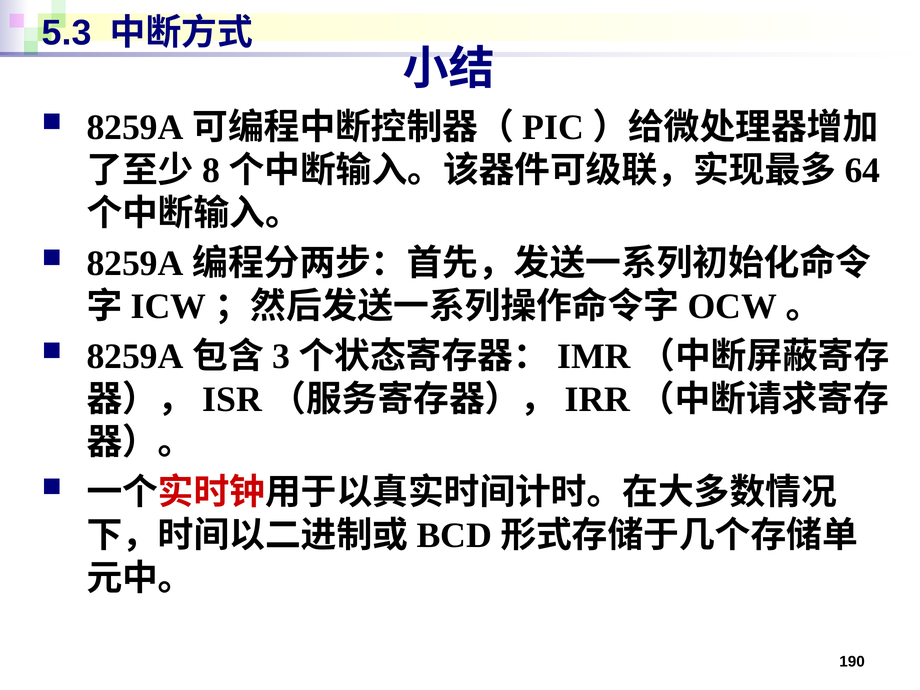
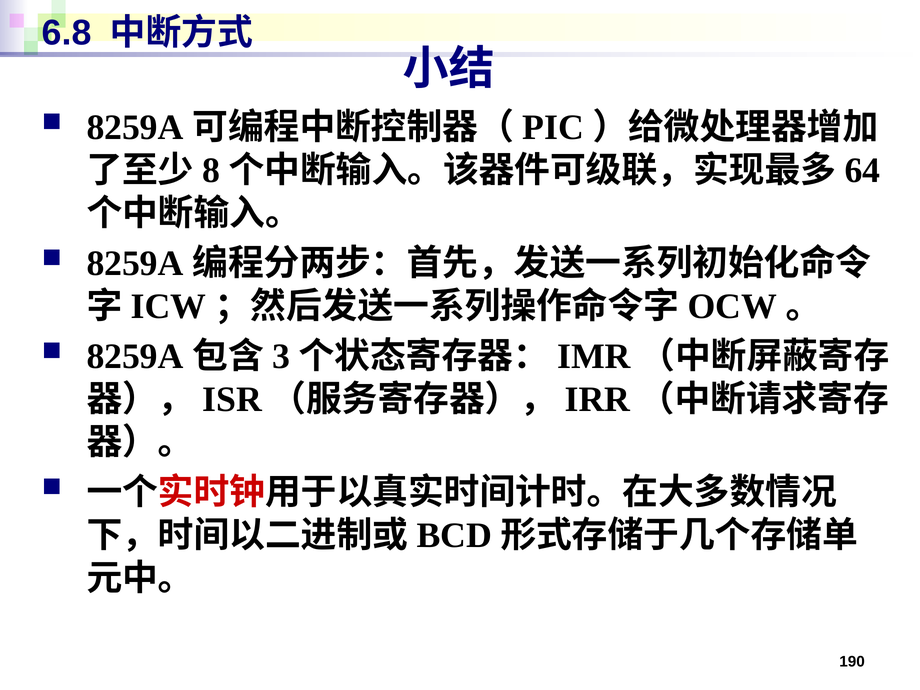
5.3: 5.3 -> 6.8 (67, 33)
